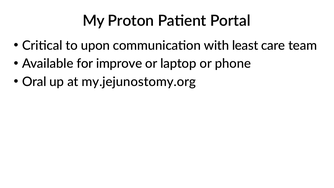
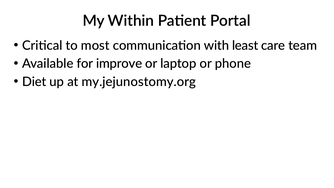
Proton: Proton -> Within (131, 21)
upon: upon -> most (95, 45)
Oral: Oral -> Diet (34, 82)
